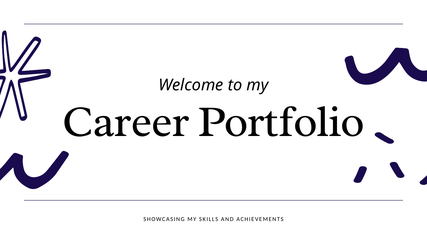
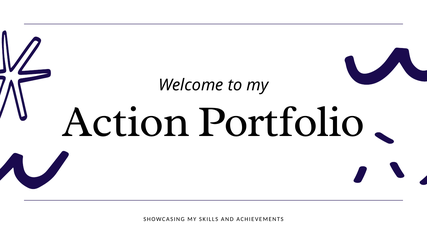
Career: Career -> Action (126, 121)
